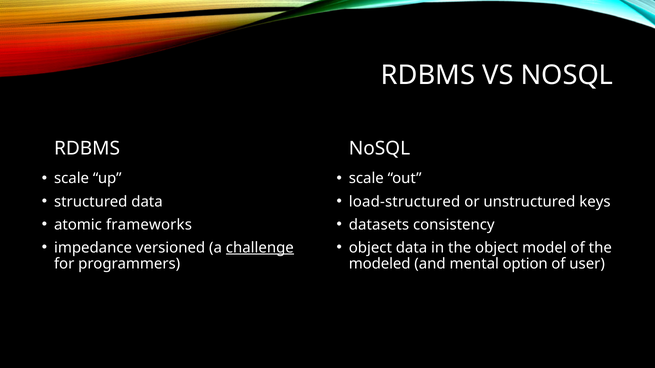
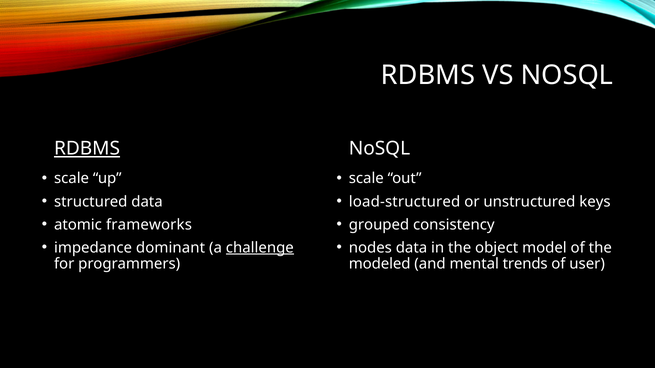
RDBMS underline: none -> present (87, 149)
datasets: datasets -> grouped (379, 225)
versioned: versioned -> dominant (171, 248)
object: object -> nodes (370, 248)
option: option -> trends (525, 264)
